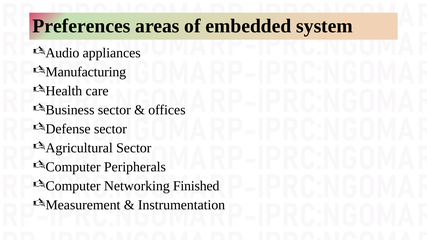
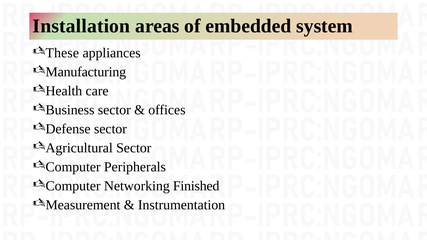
Preferences: Preferences -> Installation (81, 26)
Audio: Audio -> These (62, 53)
